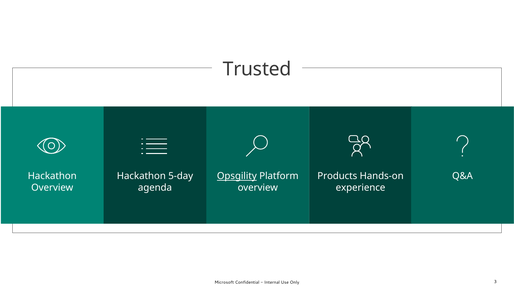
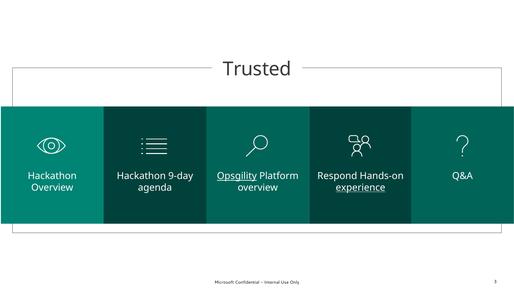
5-day: 5-day -> 9-day (181, 176)
Products: Products -> Respond (337, 176)
experience underline: none -> present (361, 188)
